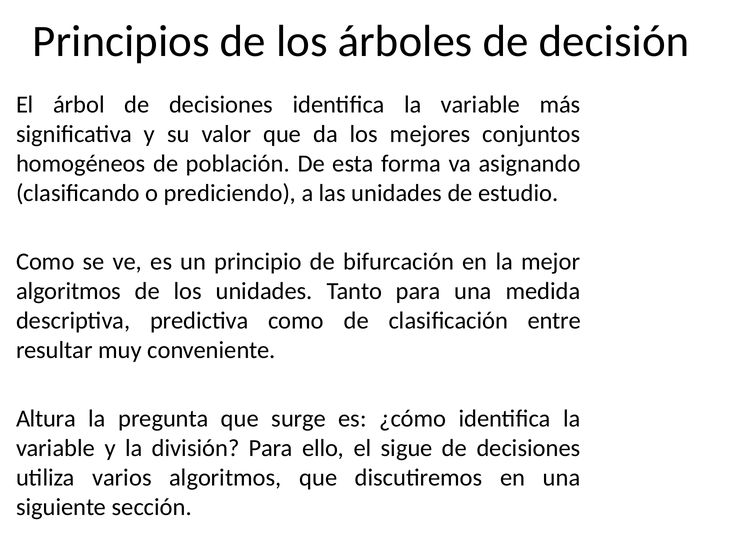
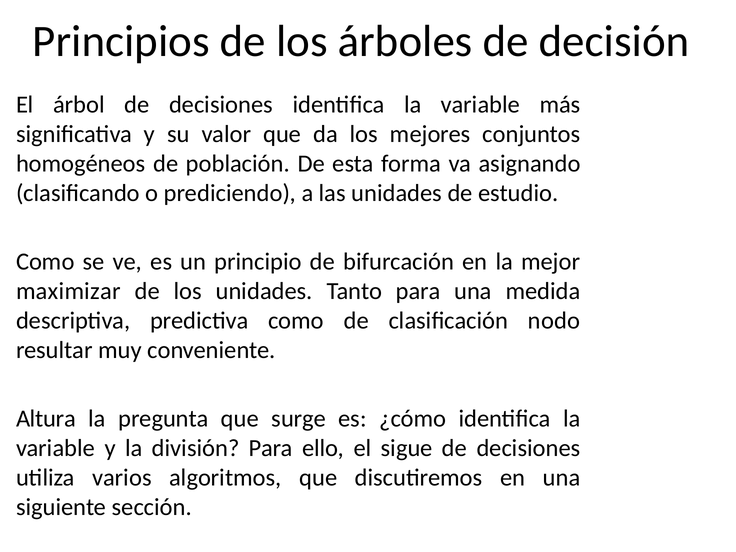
algoritmos: algoritmos -> maximizar (68, 291)
entre: entre -> nodo (554, 321)
